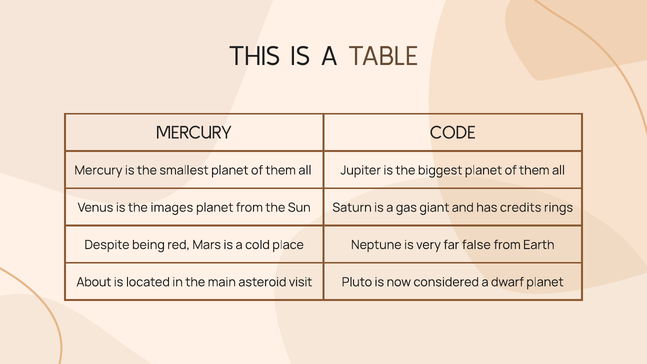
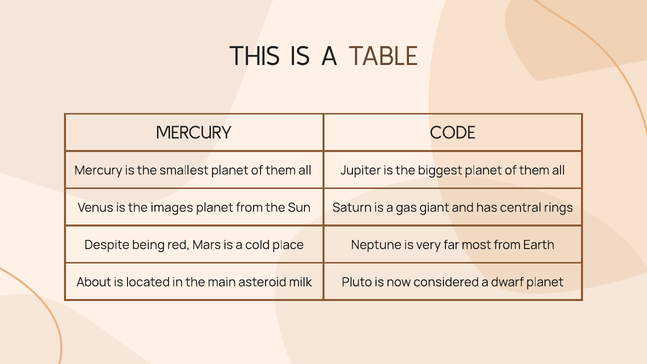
credits: credits -> central (521, 208)
false: false -> most (476, 245)
visit: visit -> milk (300, 282)
